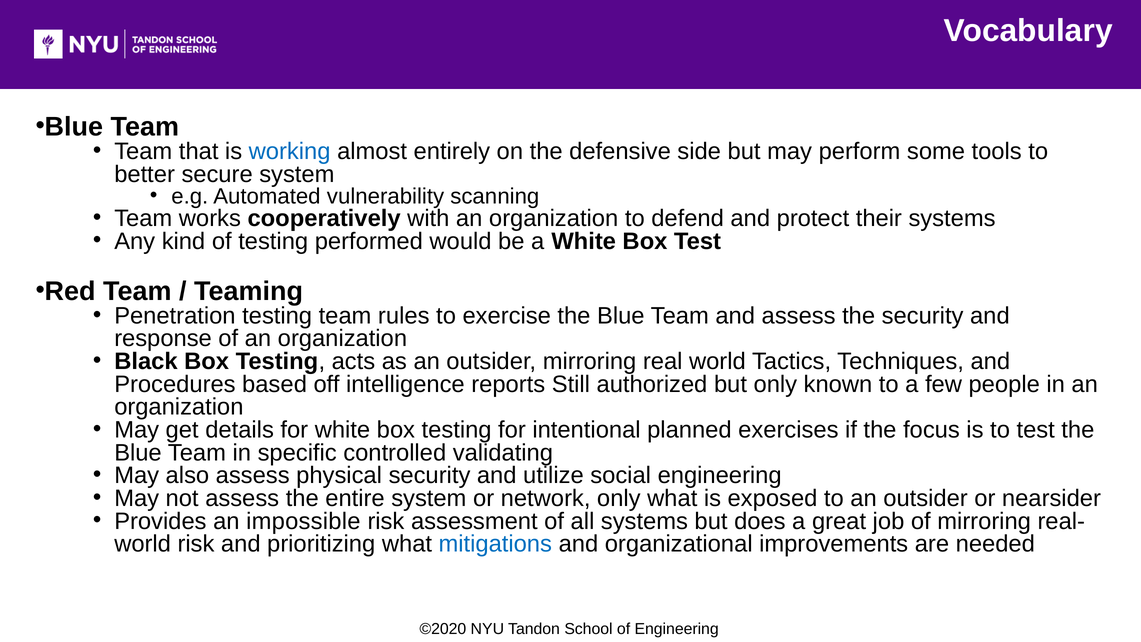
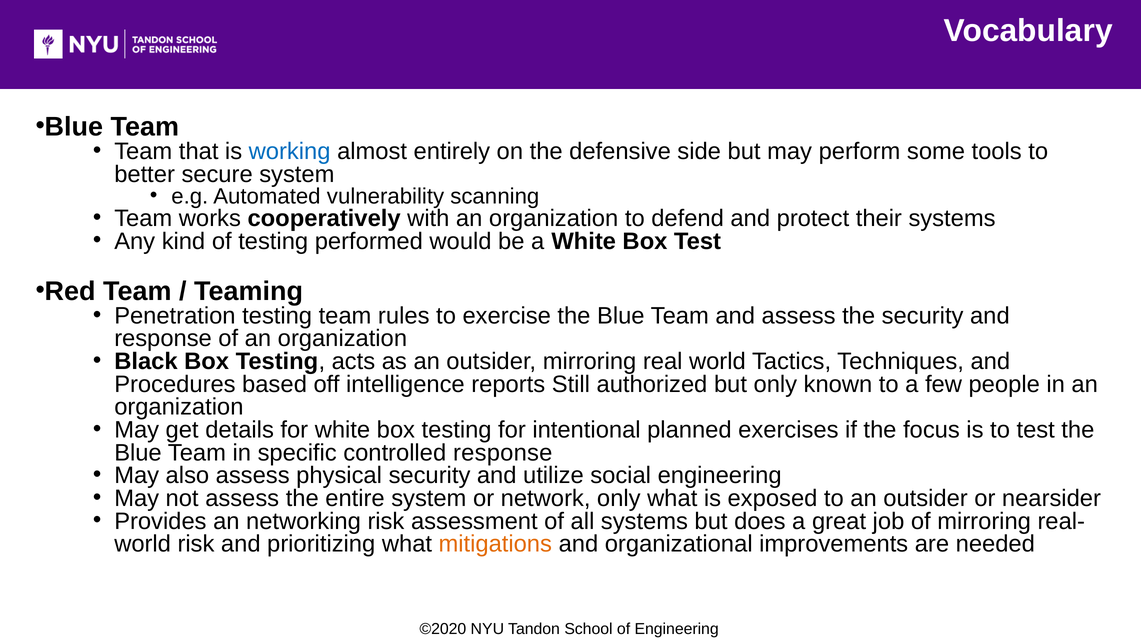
controlled validating: validating -> response (503, 453)
impossible: impossible -> networking (303, 521)
mitigations colour: blue -> orange (495, 544)
